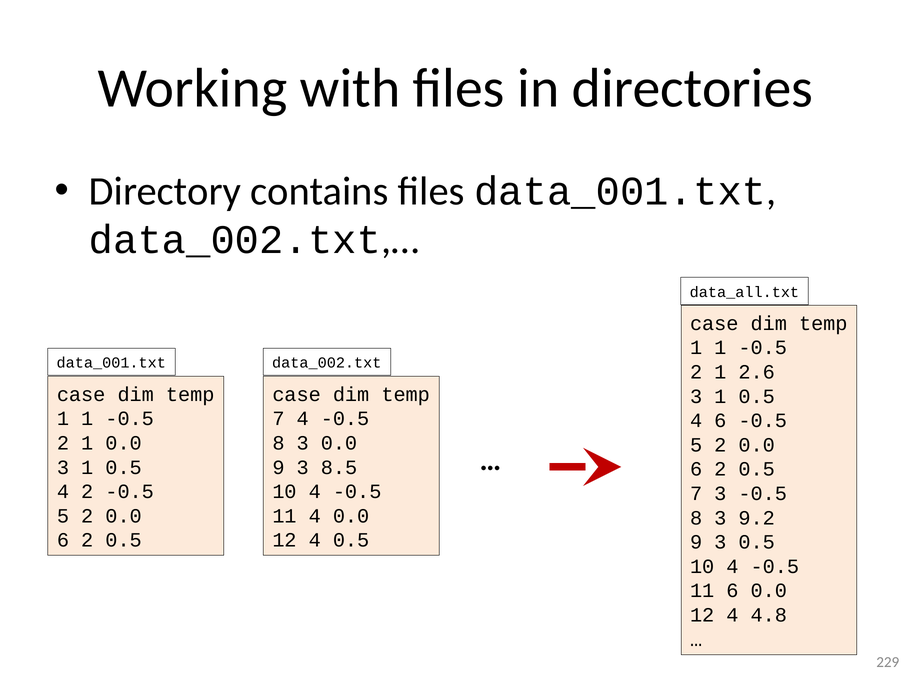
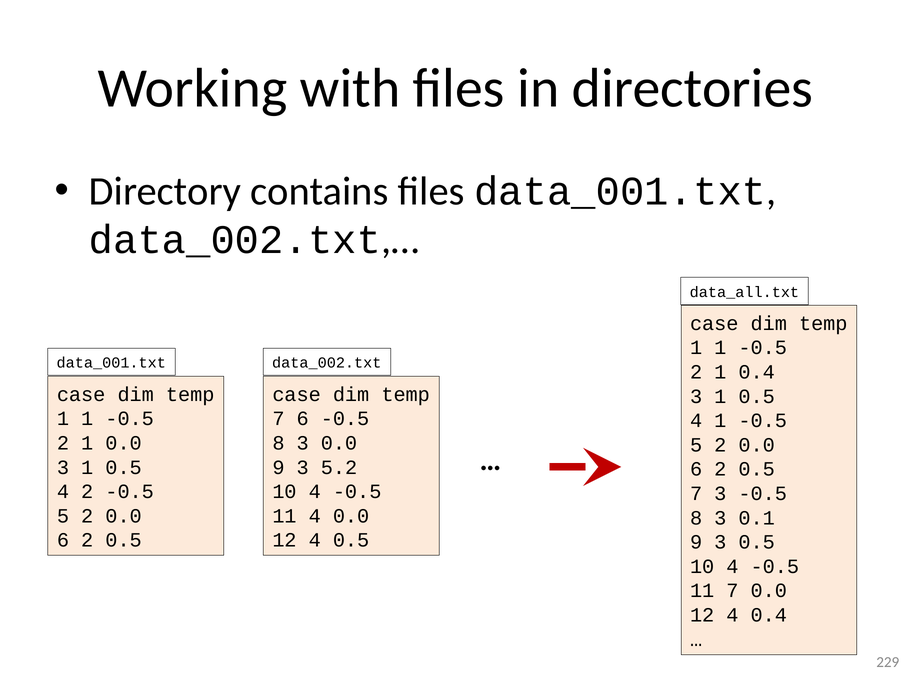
1 2.6: 2.6 -> 0.4 (757, 372)
7 4: 4 -> 6 (303, 419)
4 6: 6 -> 1 (720, 421)
8.5: 8.5 -> 5.2 (339, 467)
9.2: 9.2 -> 0.1 (757, 518)
11 6: 6 -> 7 (732, 591)
4 4.8: 4.8 -> 0.4 (769, 615)
